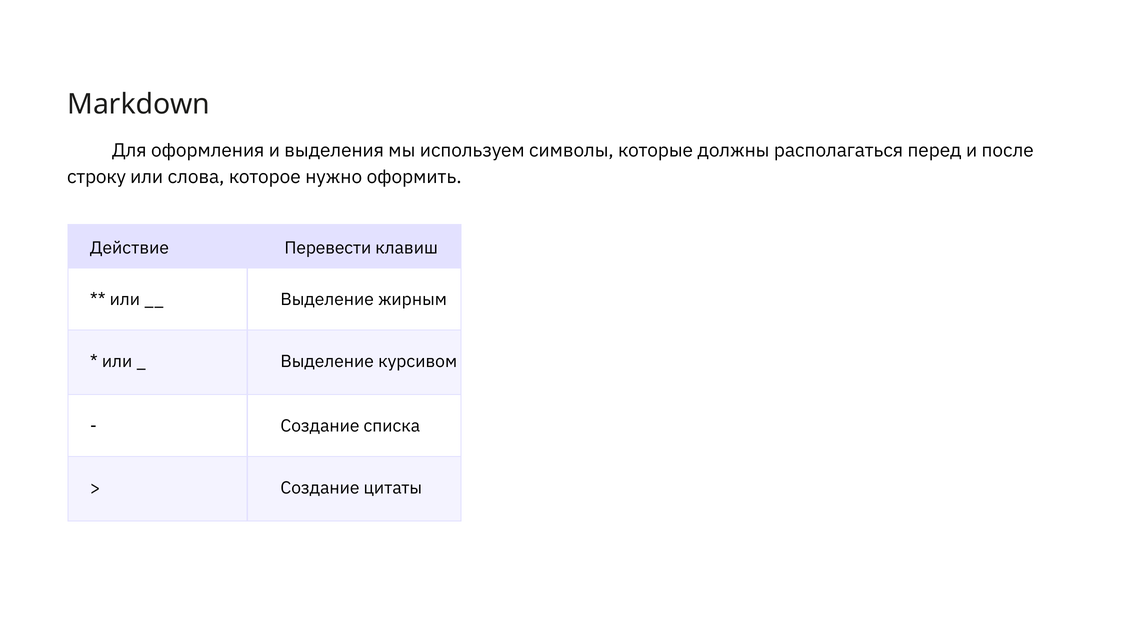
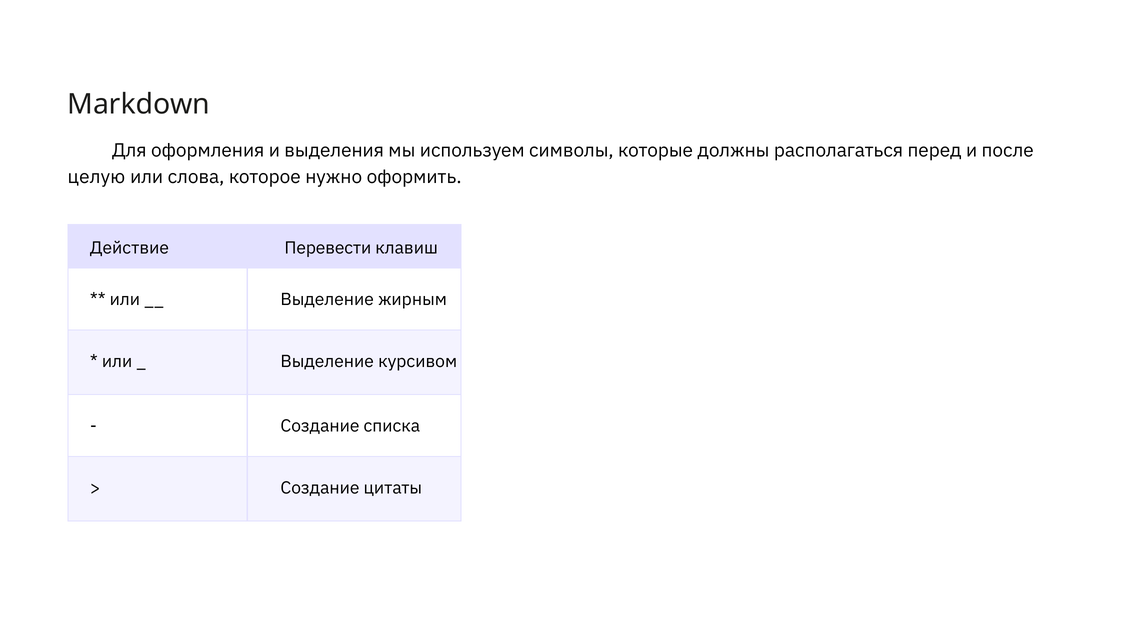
строку: строку -> целую (96, 177)
